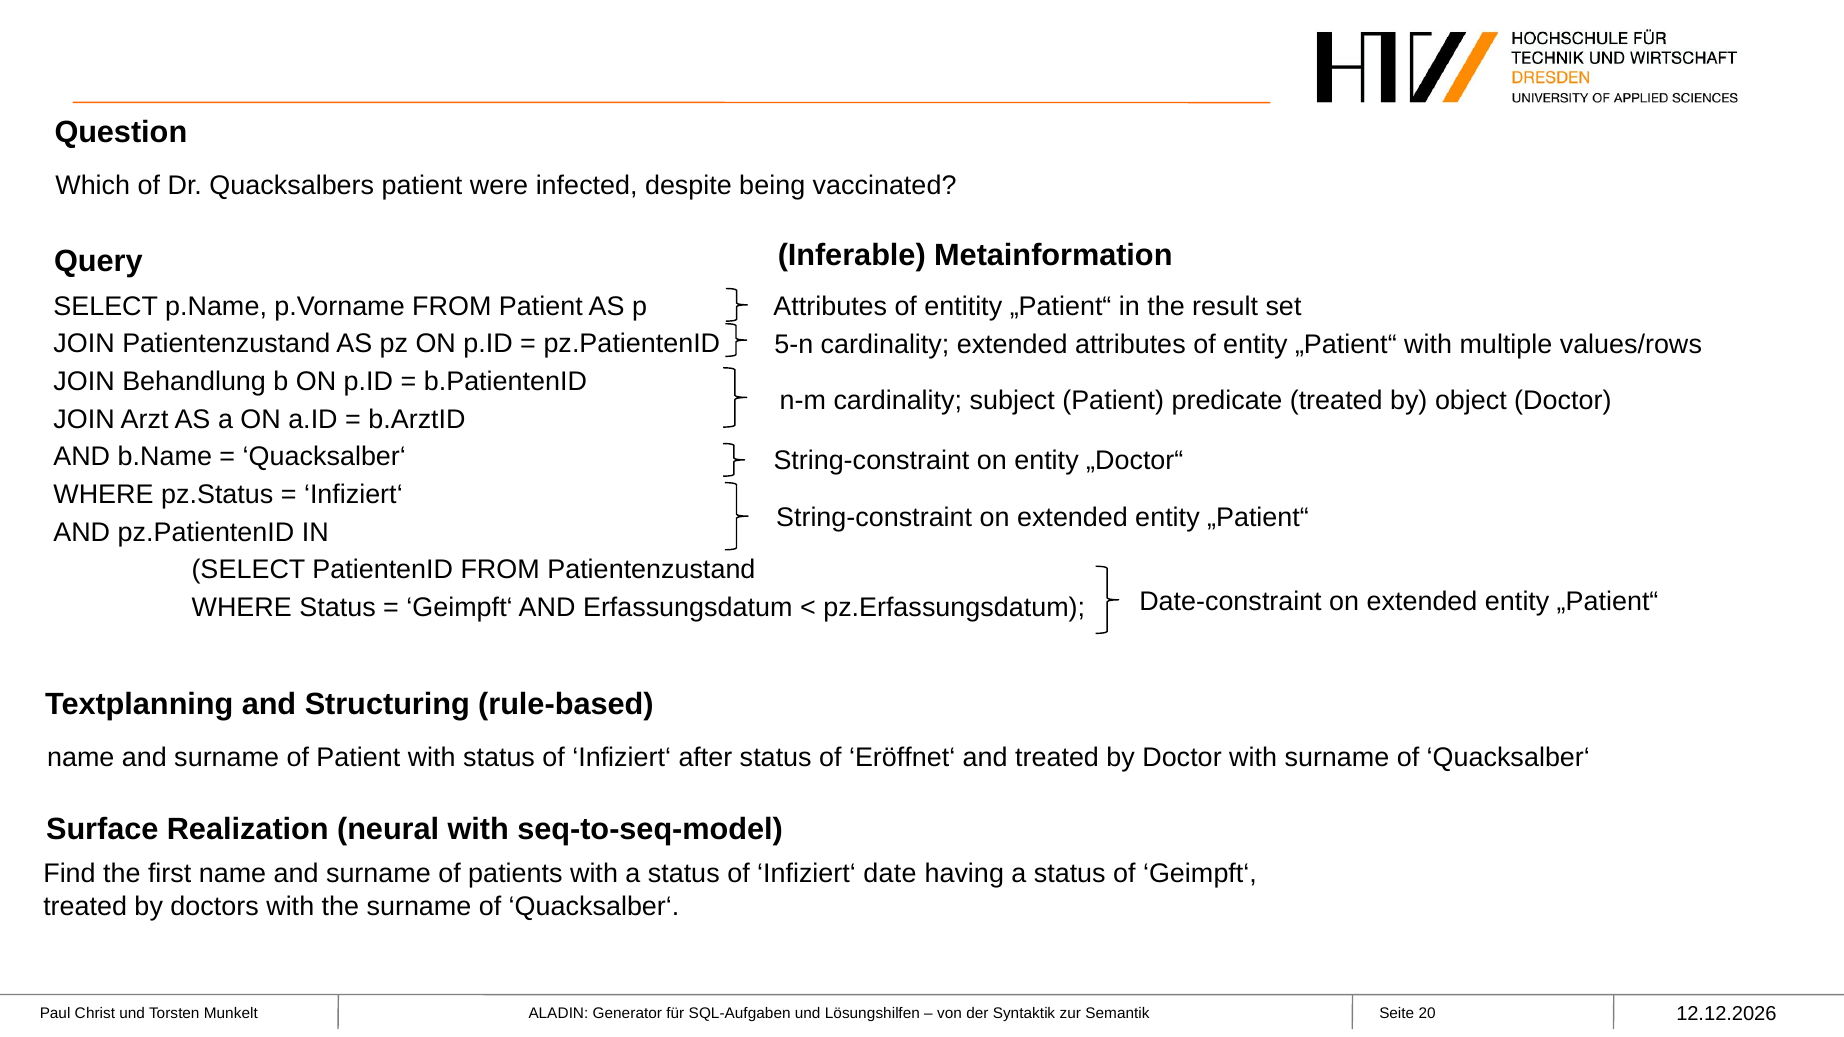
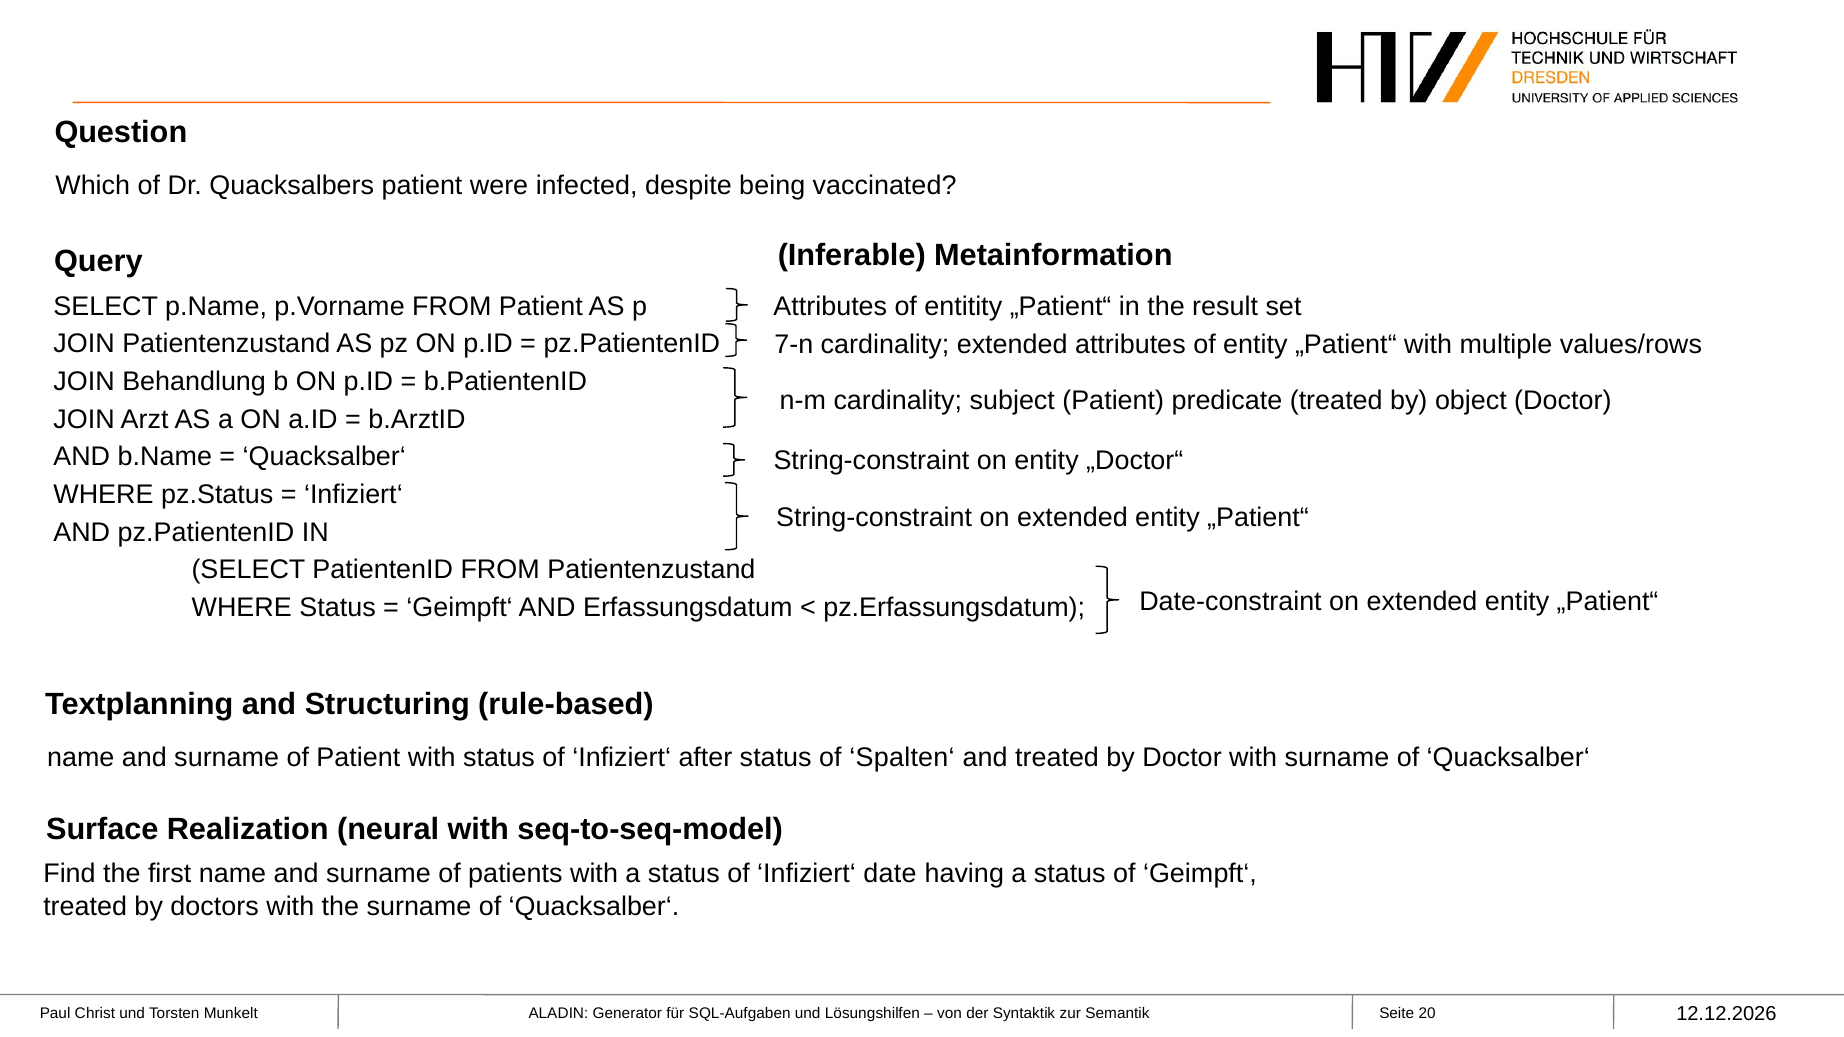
5-n: 5-n -> 7-n (794, 345)
Eröffnet‘: Eröffnet‘ -> Spalten‘ (902, 758)
